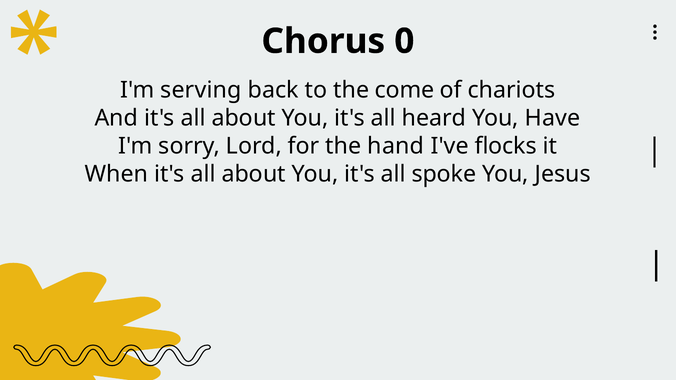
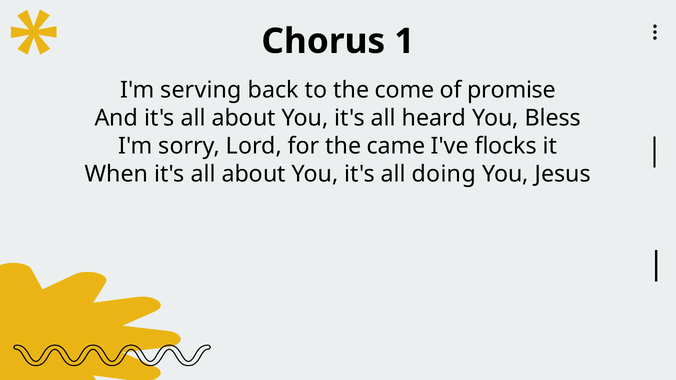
0: 0 -> 1 (404, 41)
chariots: chariots -> promise (512, 90)
Have: Have -> Bless (553, 118)
hand: hand -> came (396, 146)
spoke: spoke -> doing (444, 174)
